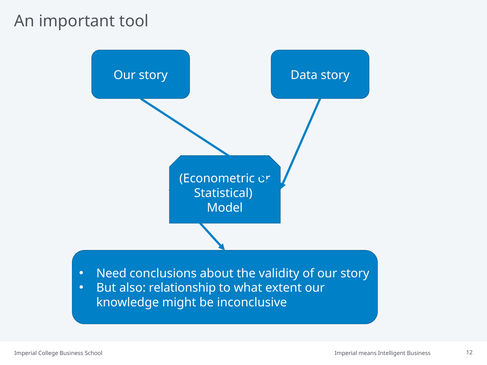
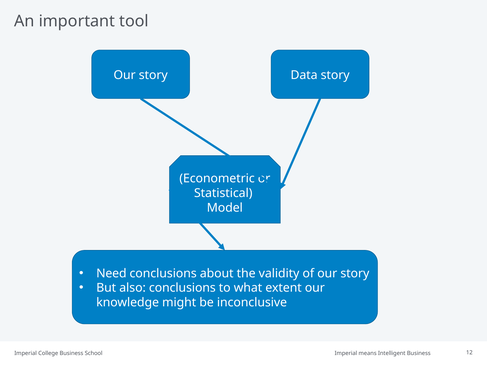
also relationship: relationship -> conclusions (182, 288)
